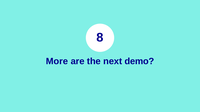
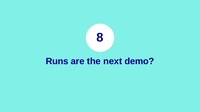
More: More -> Runs (57, 62)
